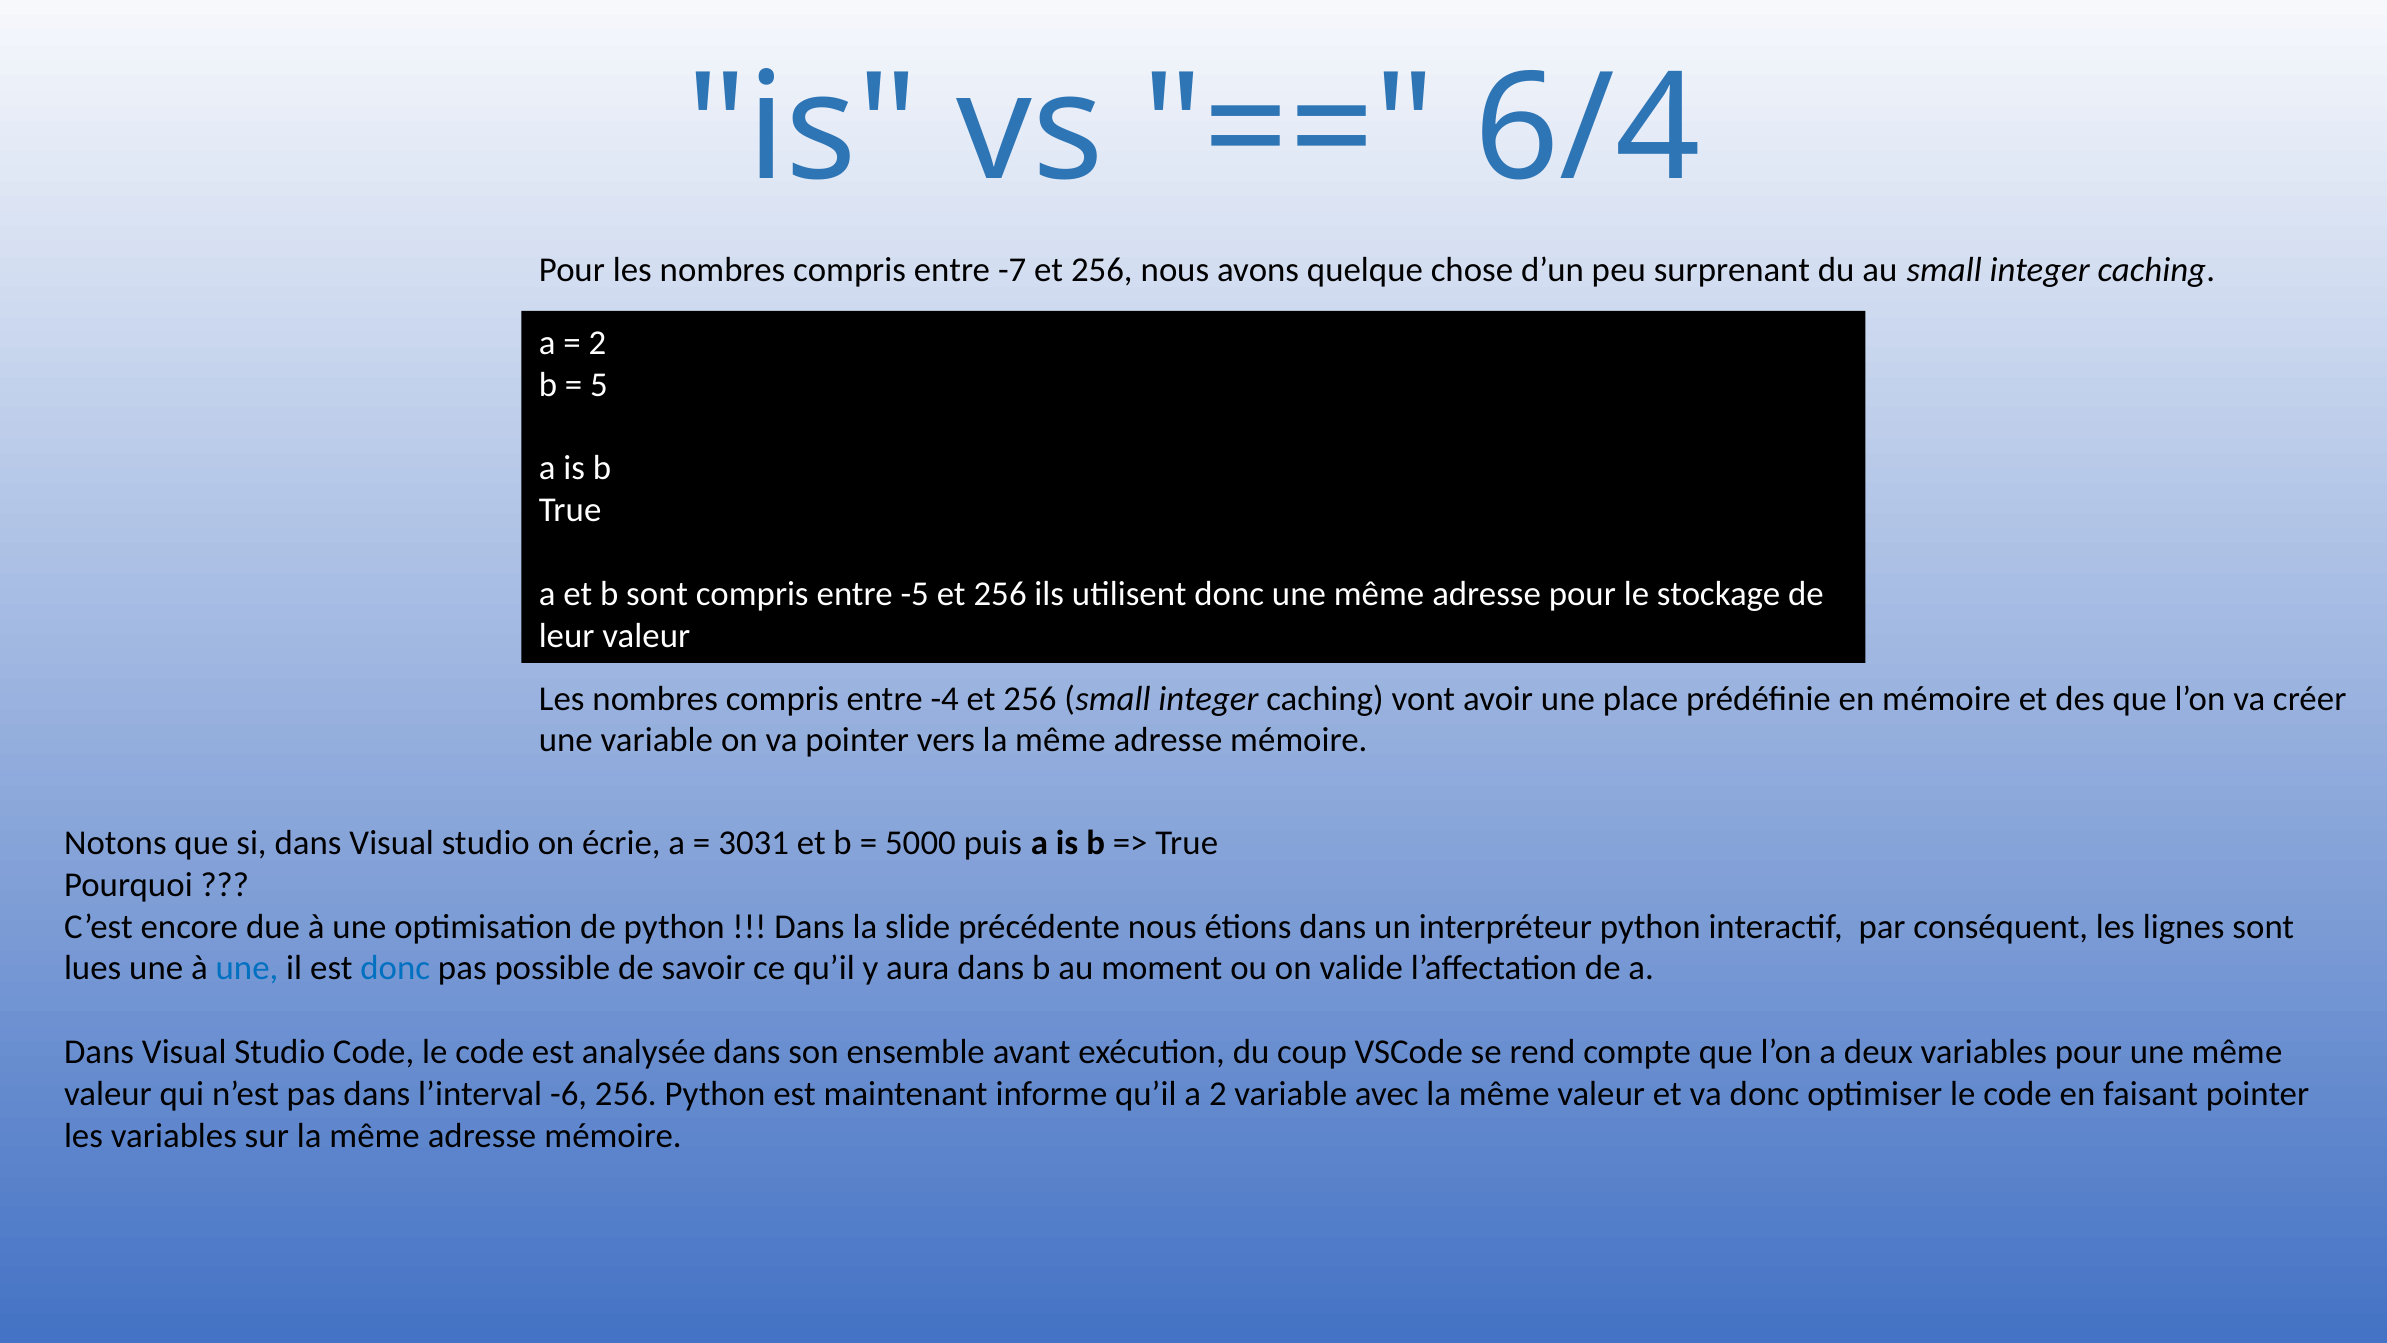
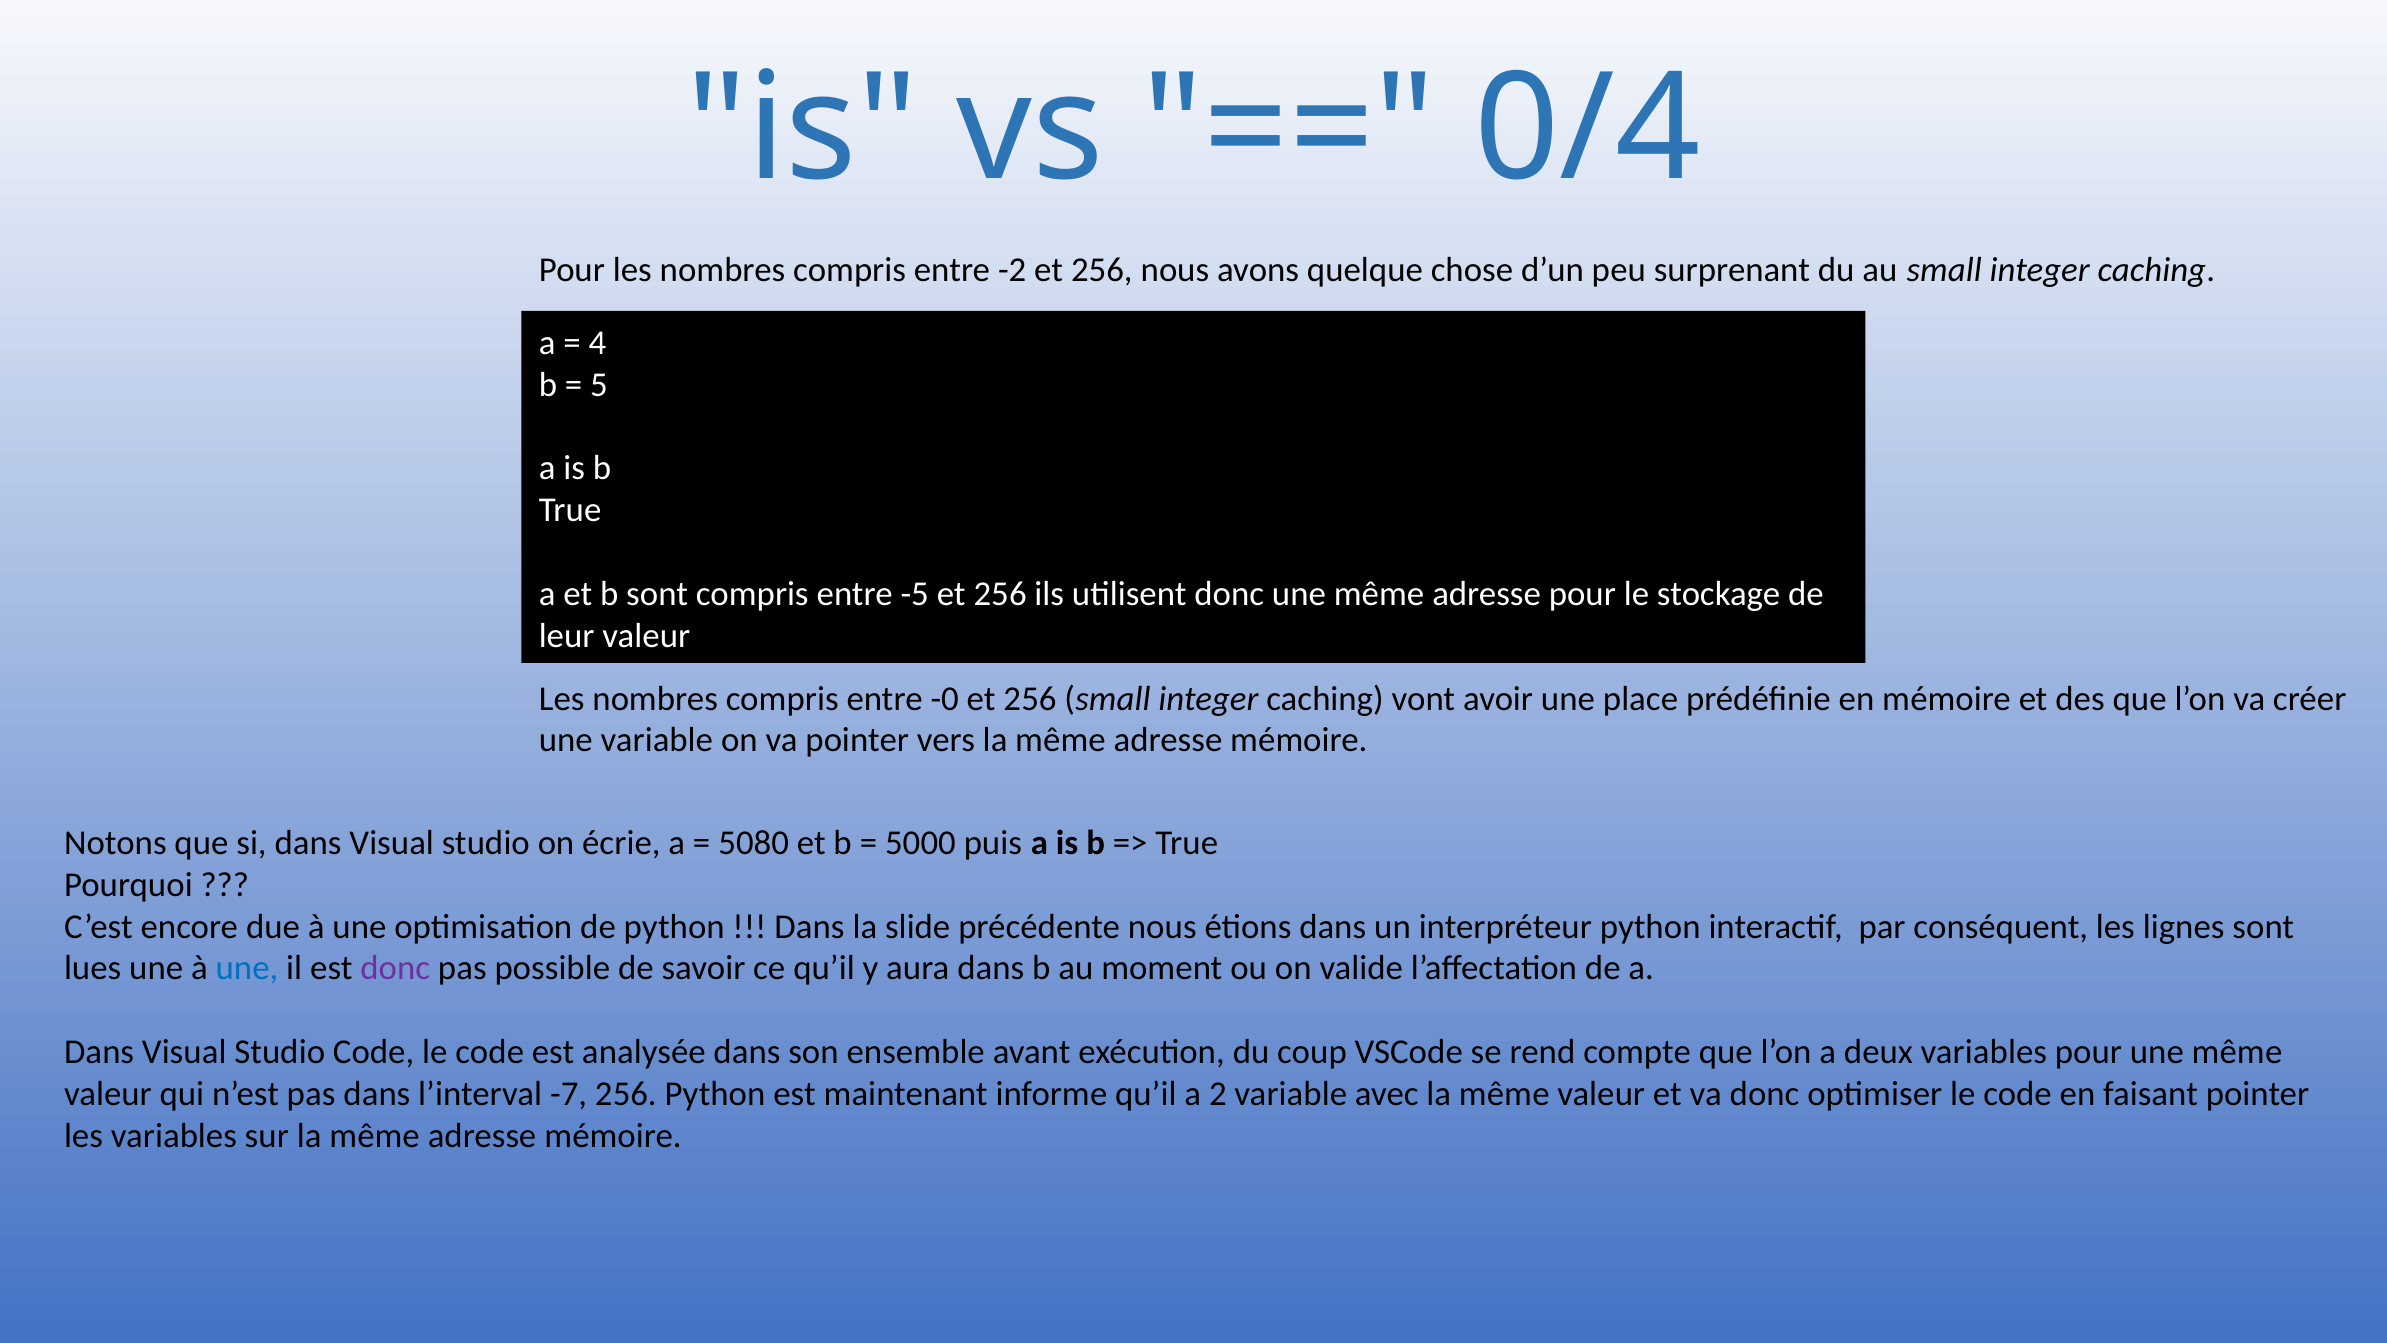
6/4: 6/4 -> 0/4 (1587, 129)
-7: -7 -> -2 (1012, 270)
2: 2 -> 4 (598, 343)
-4: -4 -> -0 (945, 698)
3031: 3031 -> 5080 (754, 843)
donc colour: blue -> purple (395, 968)
-6: -6 -> -7 (569, 1094)
